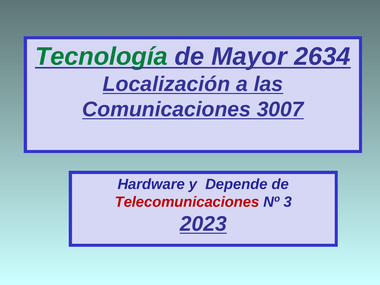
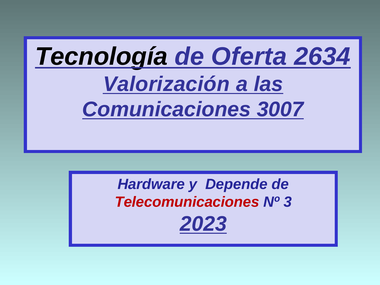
Tecnología colour: green -> black (101, 57)
Mayor: Mayor -> Oferta (249, 57)
Localización: Localización -> Valorización (166, 84)
